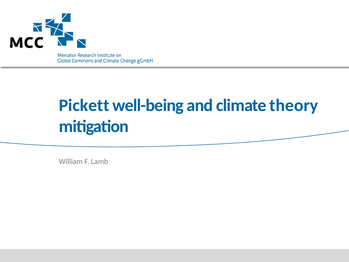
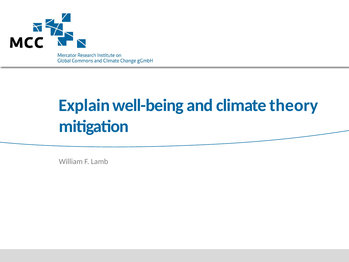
Pickett: Pickett -> Explain (84, 105)
